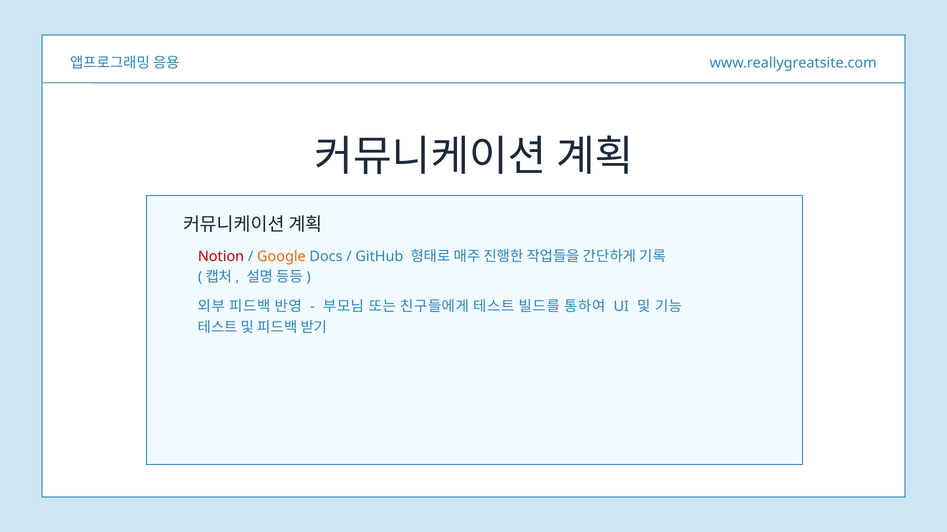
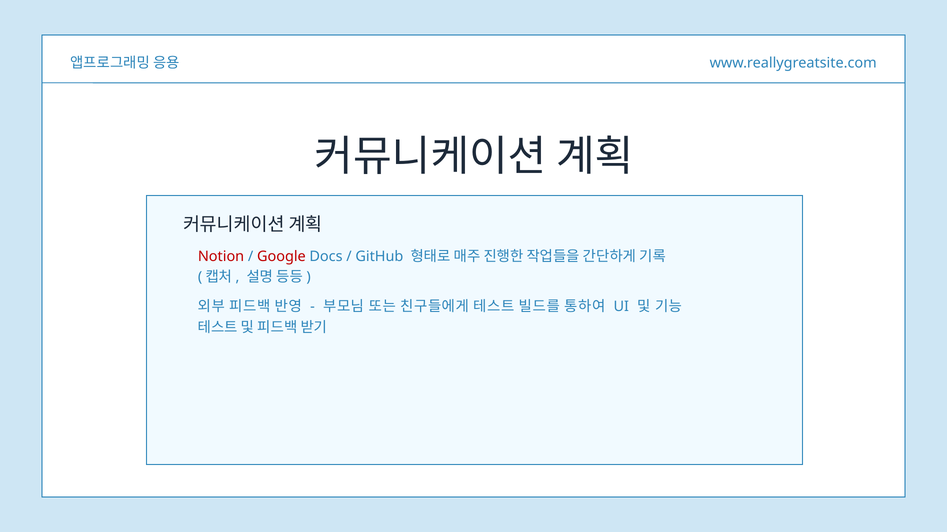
Google colour: orange -> red (281, 257)
